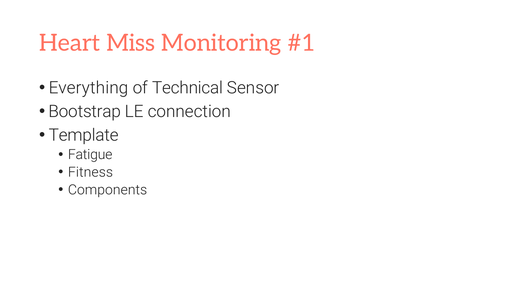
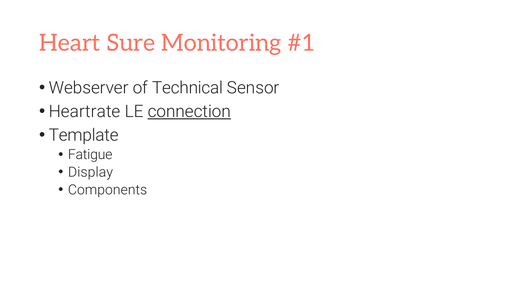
Miss: Miss -> Sure (131, 43)
Everything: Everything -> Webserver (89, 88)
Bootstrap: Bootstrap -> Heartrate (85, 112)
connection underline: none -> present (189, 112)
Fitness: Fitness -> Display (90, 173)
